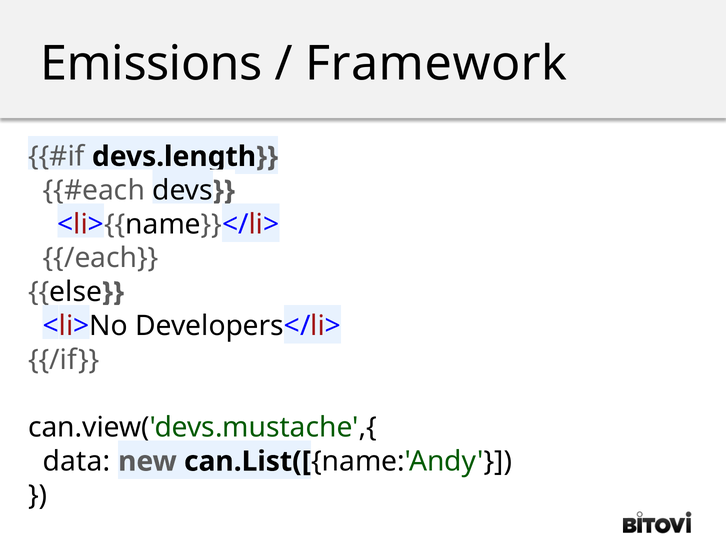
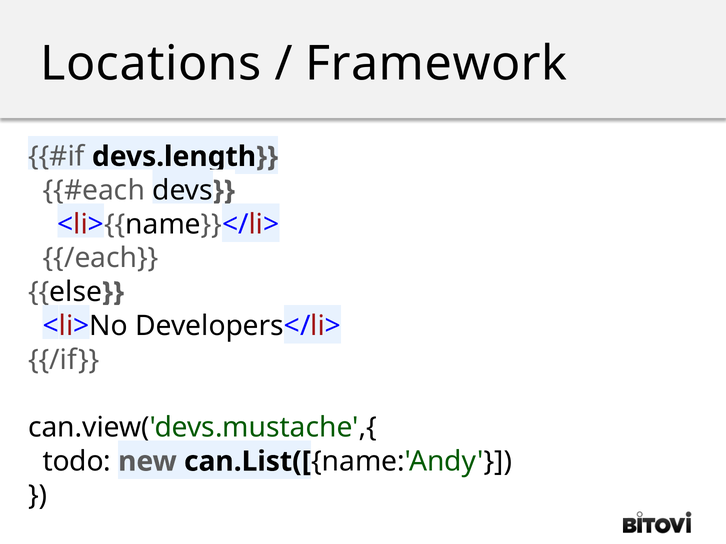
Emissions: Emissions -> Locations (151, 64)
data: data -> todo (77, 462)
